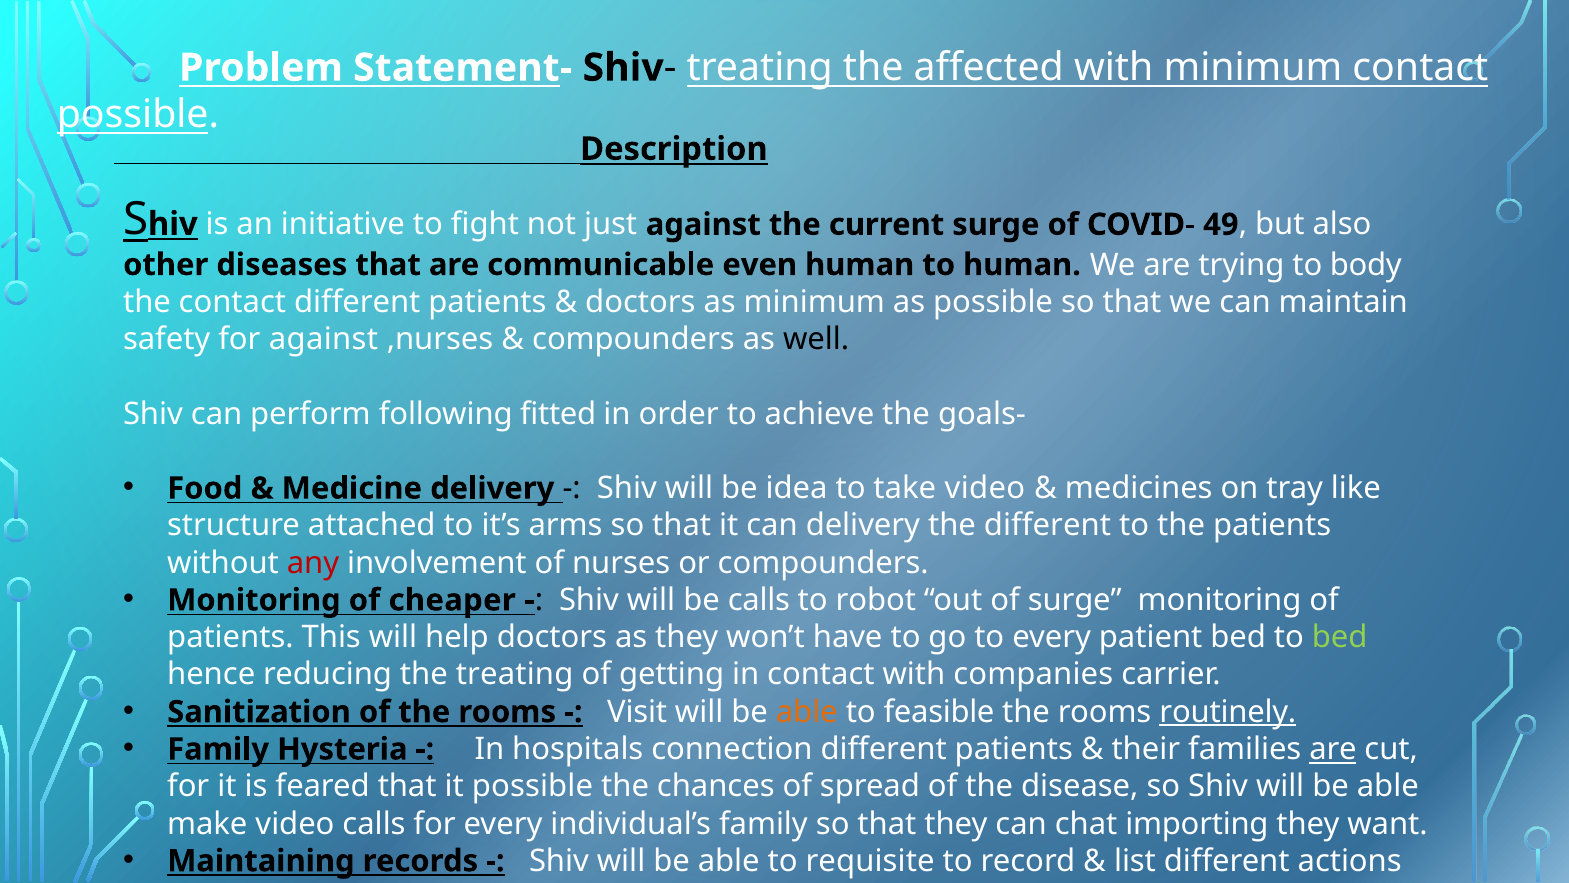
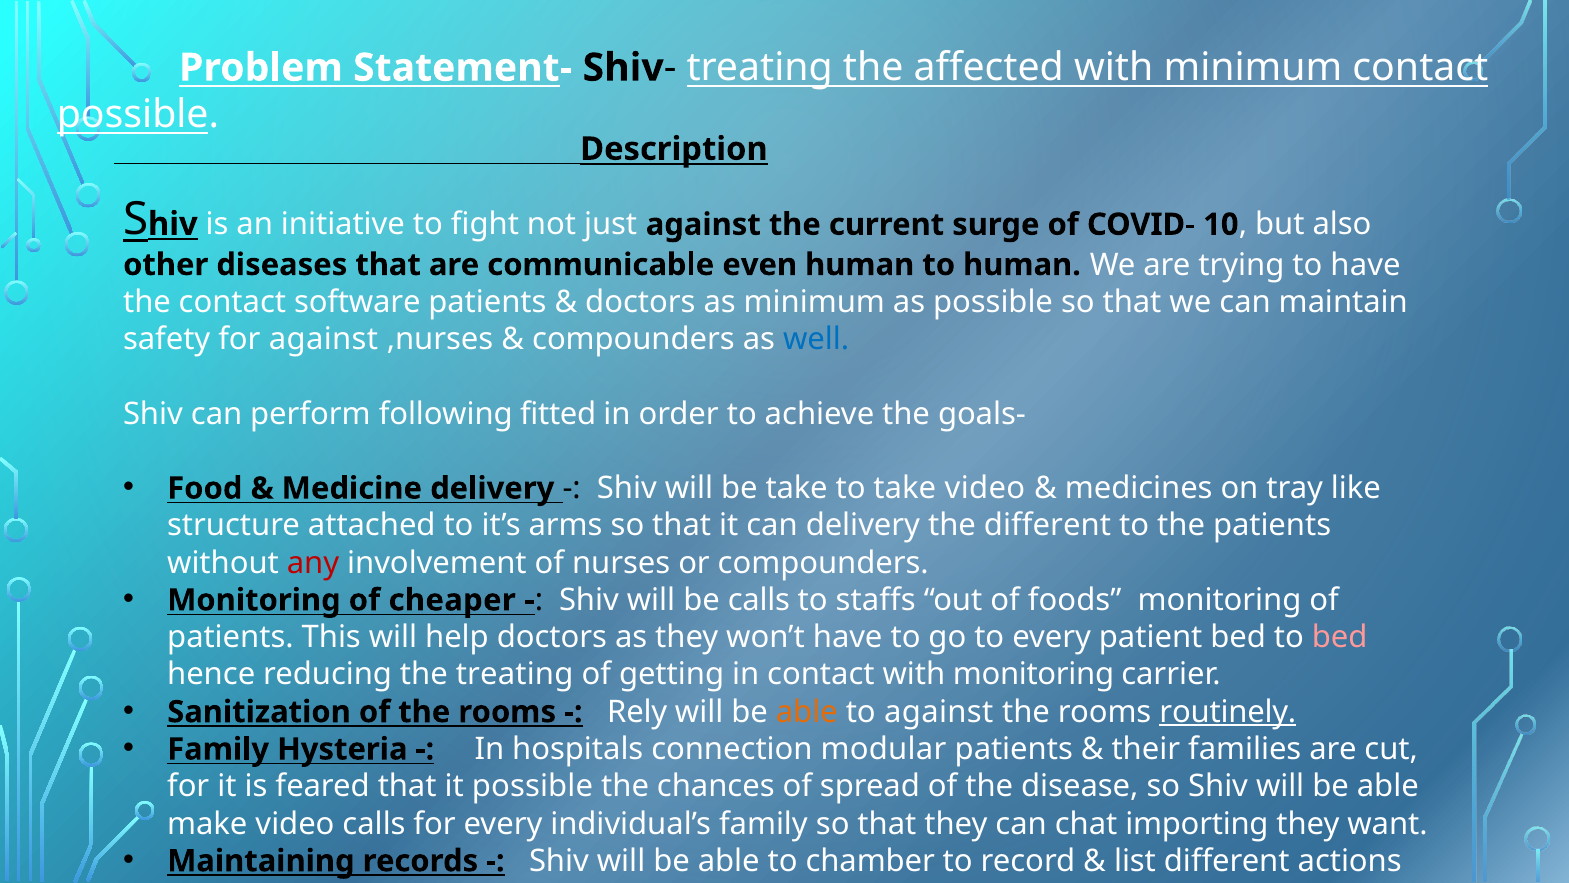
49: 49 -> 10 (1221, 224)
to body: body -> have (1366, 265)
contact different: different -> software (357, 302)
well colour: black -> blue (816, 339)
be idea: idea -> take (797, 488)
robot: robot -> staffs (876, 600)
of surge: surge -> foods (1075, 600)
bed colour: light green -> pink (1340, 637)
with companies: companies -> monitoring (1033, 674)
Visit: Visit -> Rely (637, 712)
to feasible: feasible -> against (939, 712)
connection different: different -> modular (883, 749)
are underline: present -> none (1333, 749)
requisite: requisite -> chamber (870, 861)
